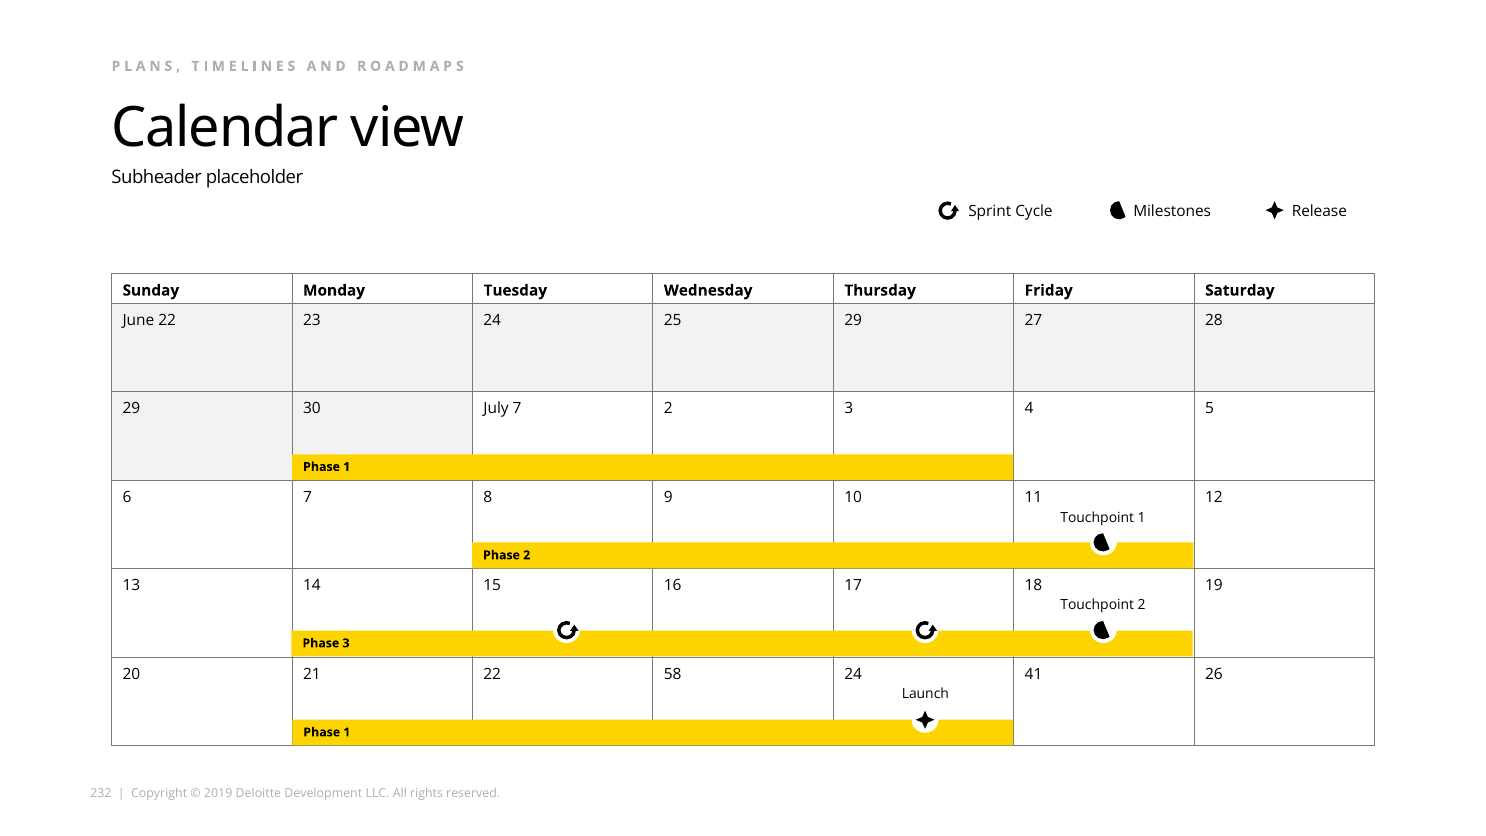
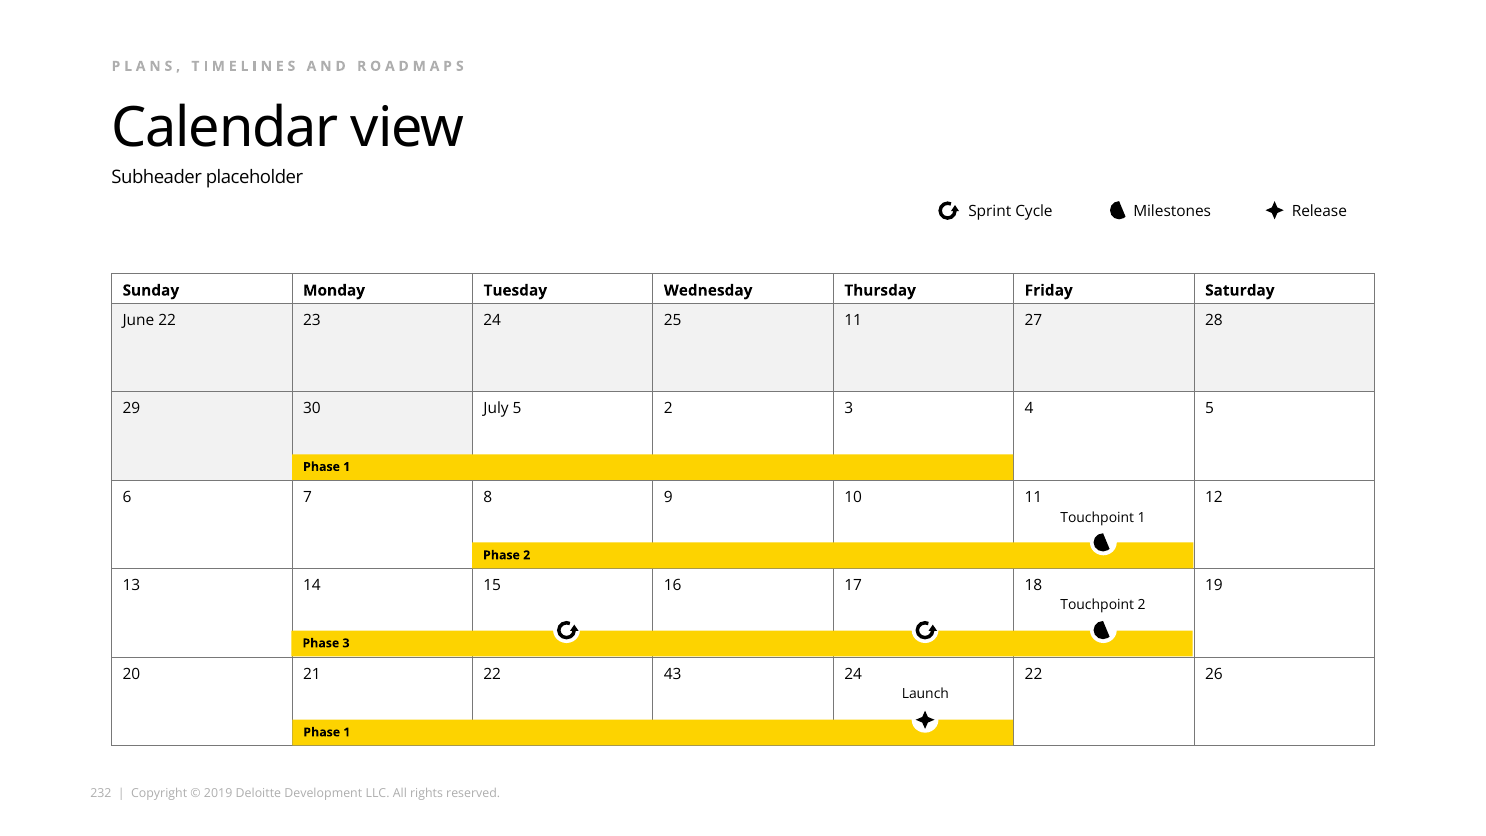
25 29: 29 -> 11 (853, 320)
July 7: 7 -> 5 (517, 409)
58: 58 -> 43 (673, 674)
24 41: 41 -> 22 (1034, 674)
